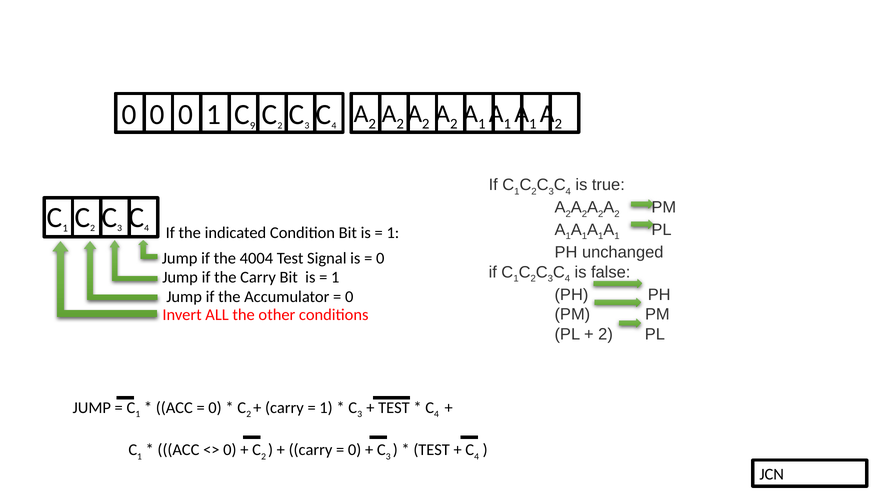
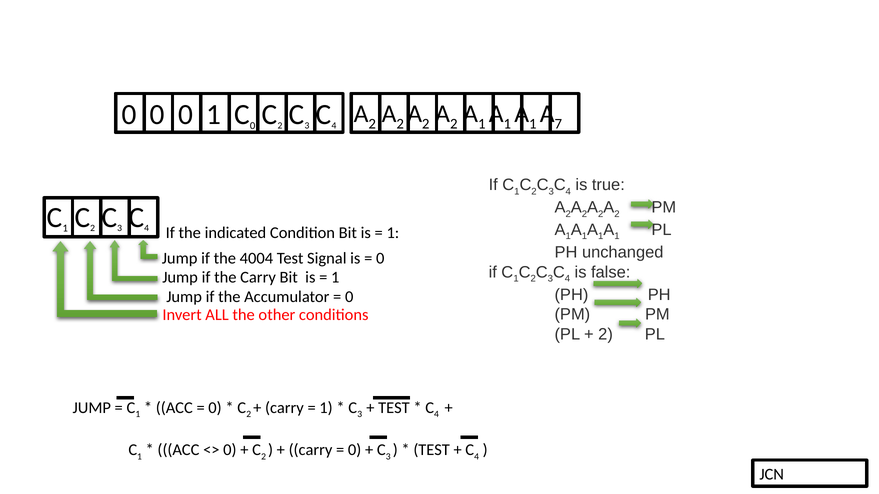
9: 9 -> 0 (253, 126)
2: 2 -> 7 (558, 124)
